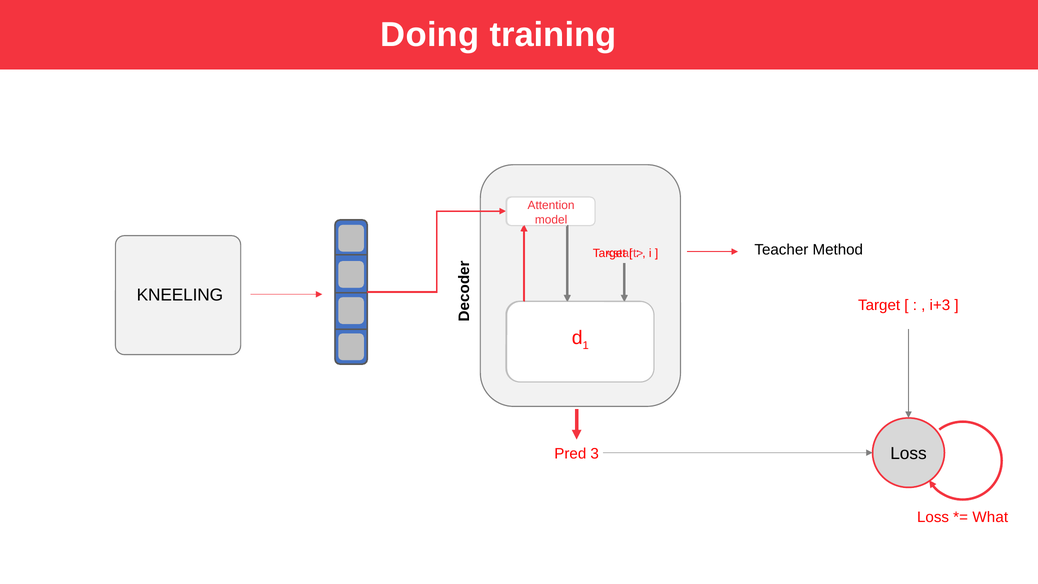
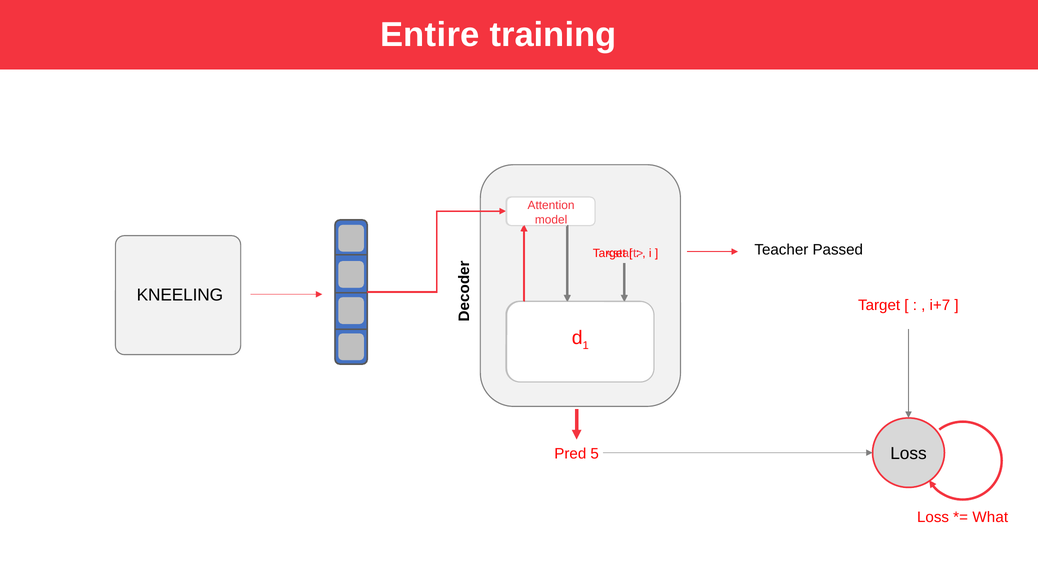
Doing: Doing -> Entire (430, 35)
Method: Method -> Passed (838, 250)
i+3: i+3 -> i+7 (940, 305)
3: 3 -> 5 (595, 454)
